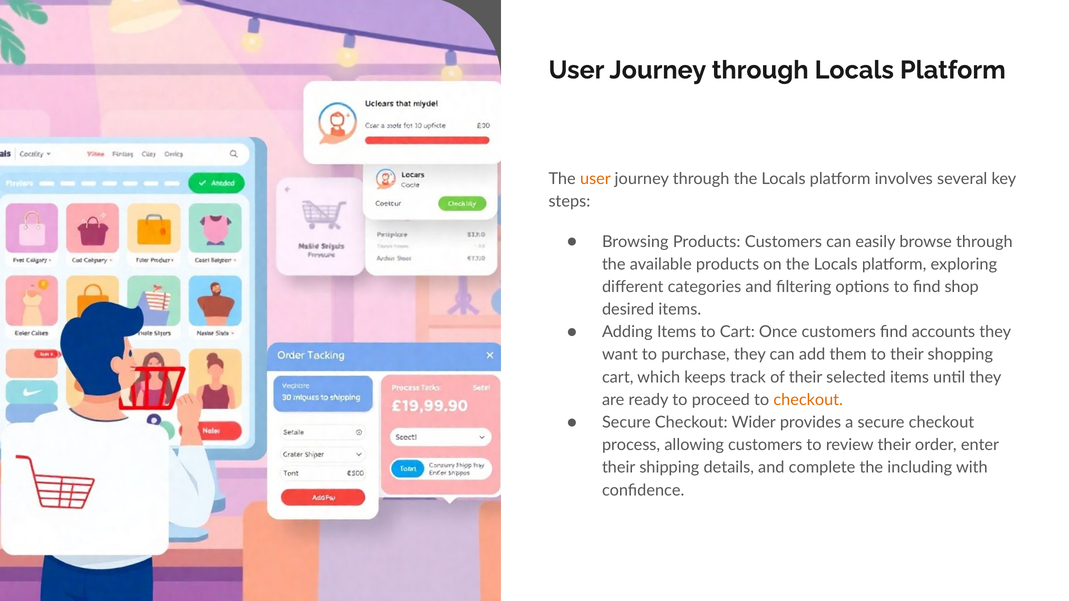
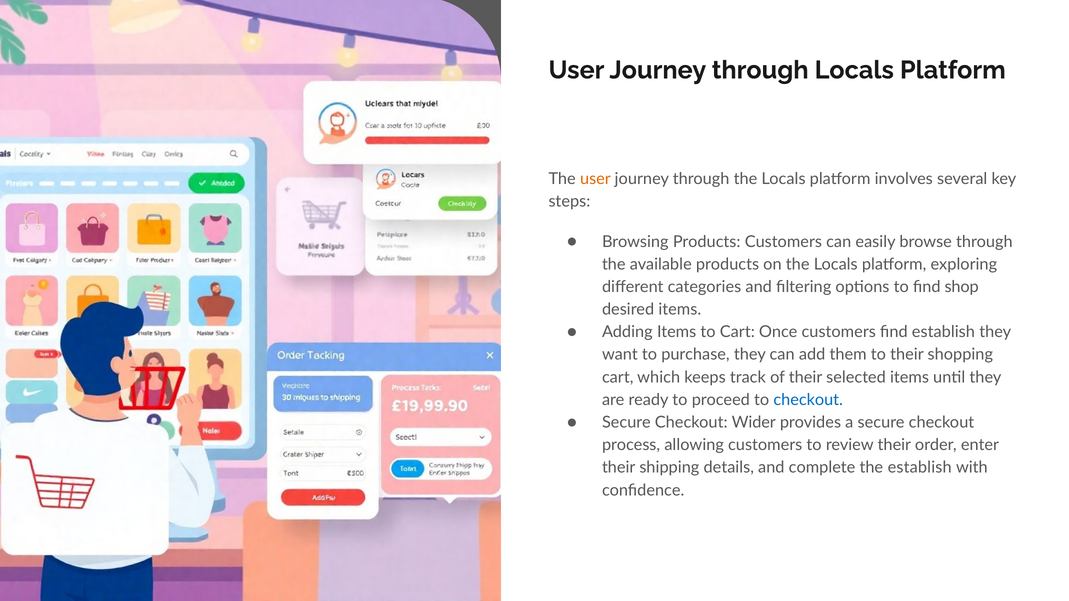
find accounts: accounts -> establish (943, 332)
checkout colour: orange -> blue (808, 400)
the including: including -> establish (920, 468)
